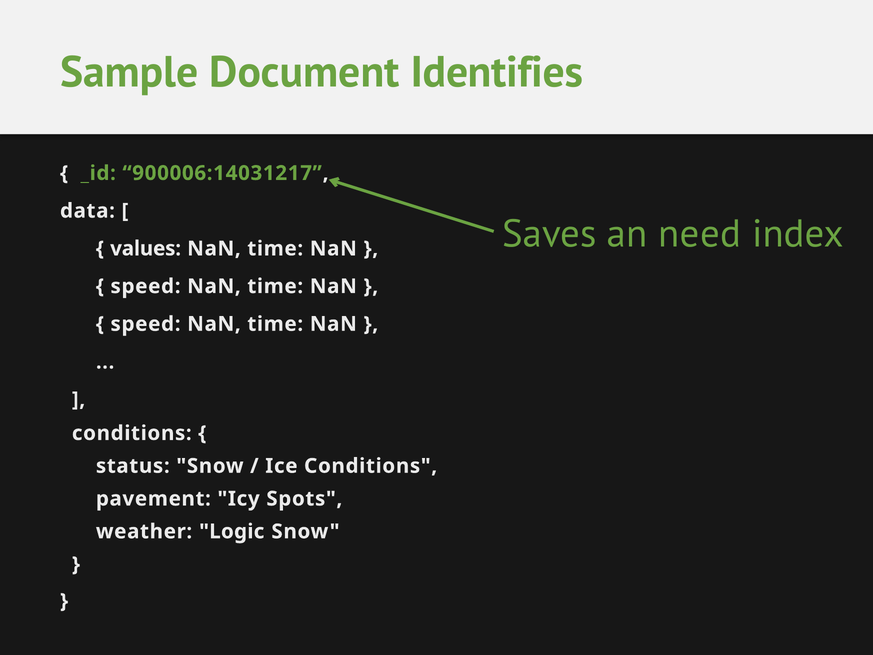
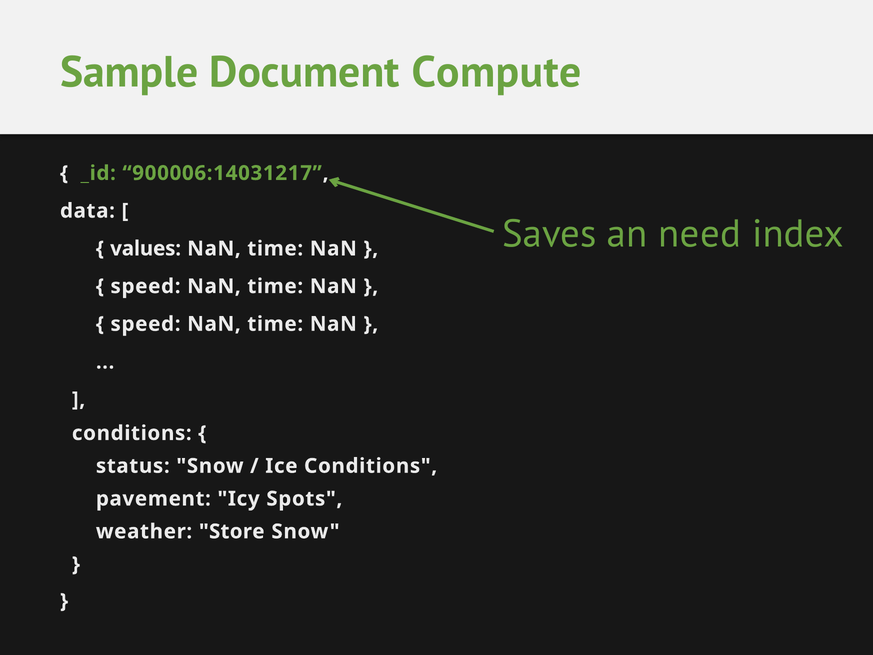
Identifies: Identifies -> Compute (497, 72)
Logic: Logic -> Store (232, 531)
